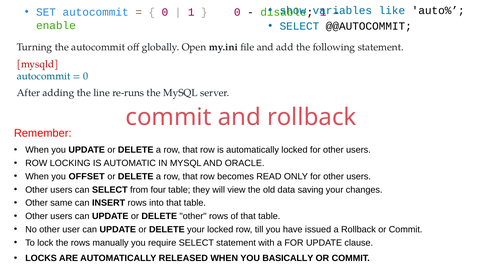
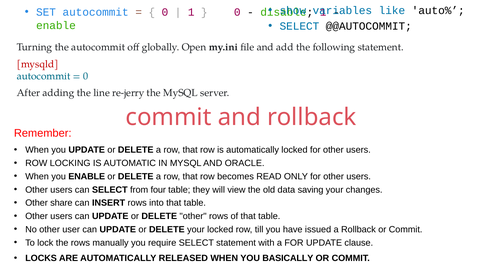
re-runs: re-runs -> re-jerry (128, 93)
you OFFSET: OFFSET -> ENABLE (87, 177)
same: same -> share (61, 203)
